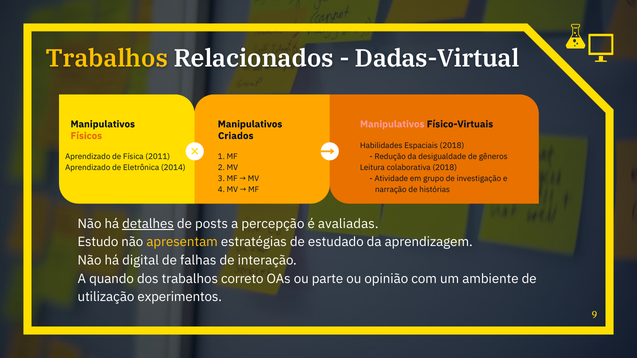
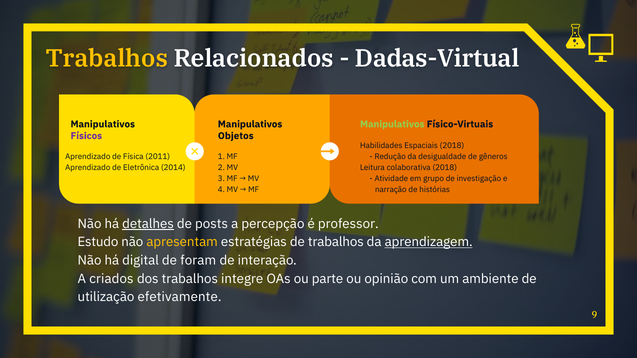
Manipulativos colour: pink -> light green (392, 124)
Físicos colour: orange -> purple (86, 136)
Criados: Criados -> Objetos (236, 136)
avaliadas: avaliadas -> professor (348, 224)
de estudado: estudado -> trabalhos (336, 242)
aprendizagem underline: none -> present (429, 242)
falhas: falhas -> foram (198, 261)
quando: quando -> criados (111, 279)
correto: correto -> integre (242, 279)
experimentos: experimentos -> efetivamente (180, 297)
